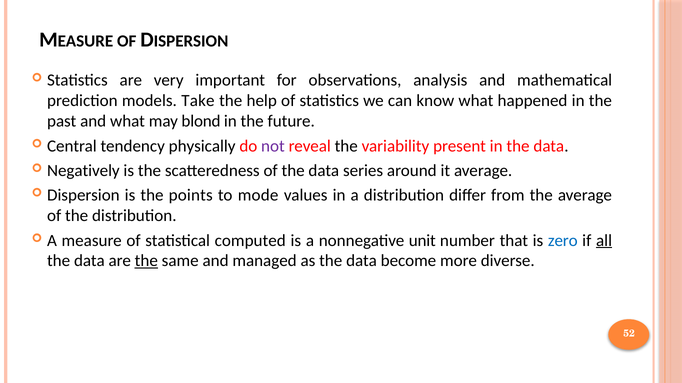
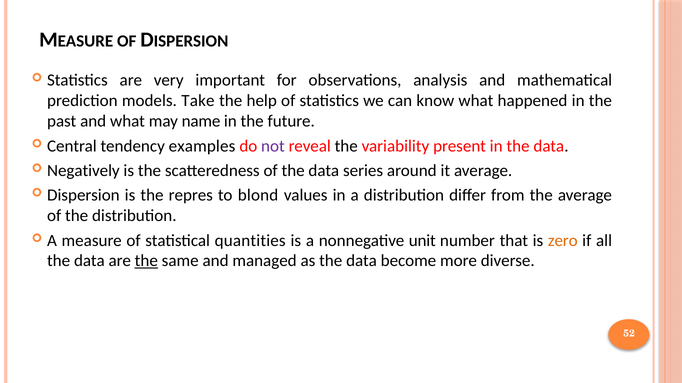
blond: blond -> name (201, 121)
physically: physically -> examples (202, 146)
points: points -> repres (191, 196)
mode: mode -> blond (258, 196)
computed: computed -> quantities (250, 241)
zero colour: blue -> orange (563, 241)
all underline: present -> none (604, 241)
